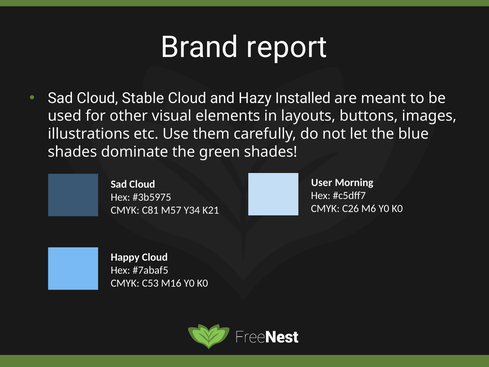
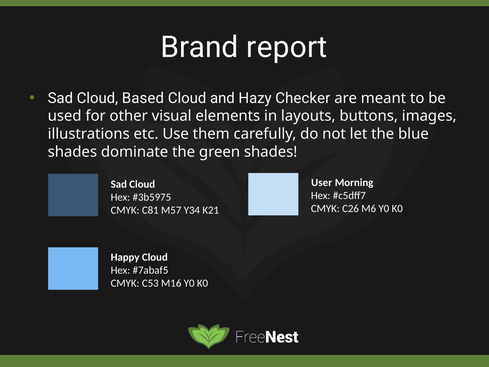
Stable: Stable -> Based (143, 98)
Installed: Installed -> Checker (303, 98)
